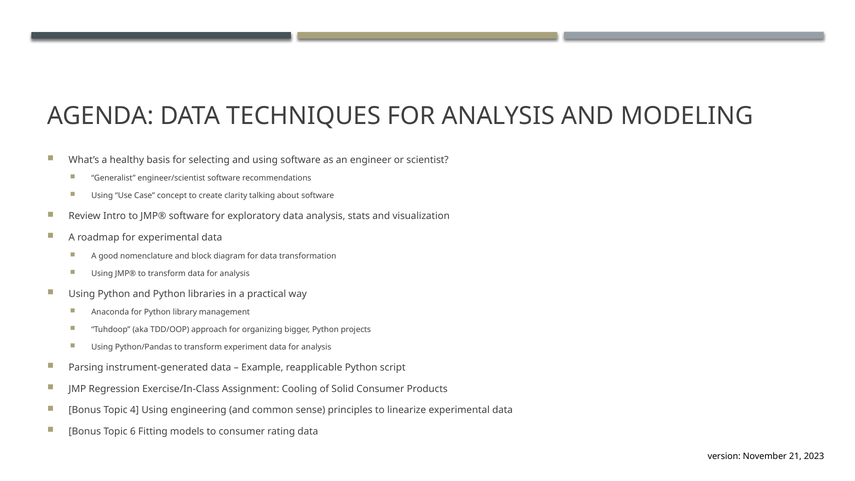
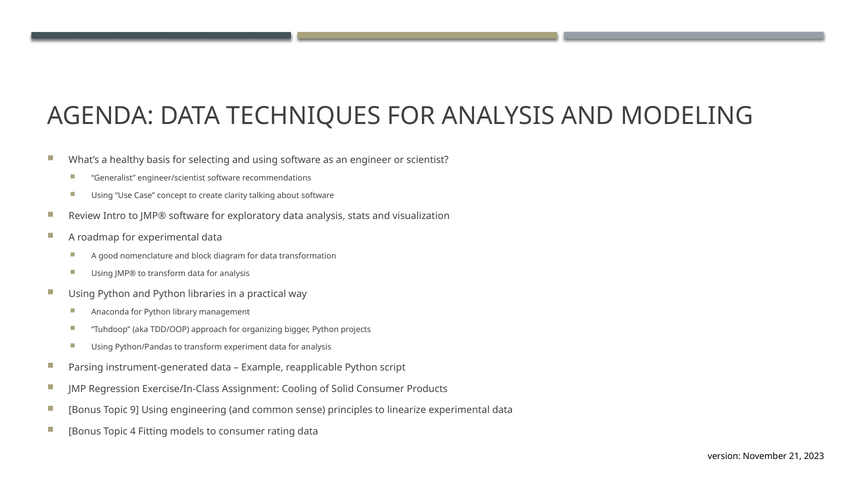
4: 4 -> 9 (134, 410)
6: 6 -> 4 (133, 431)
